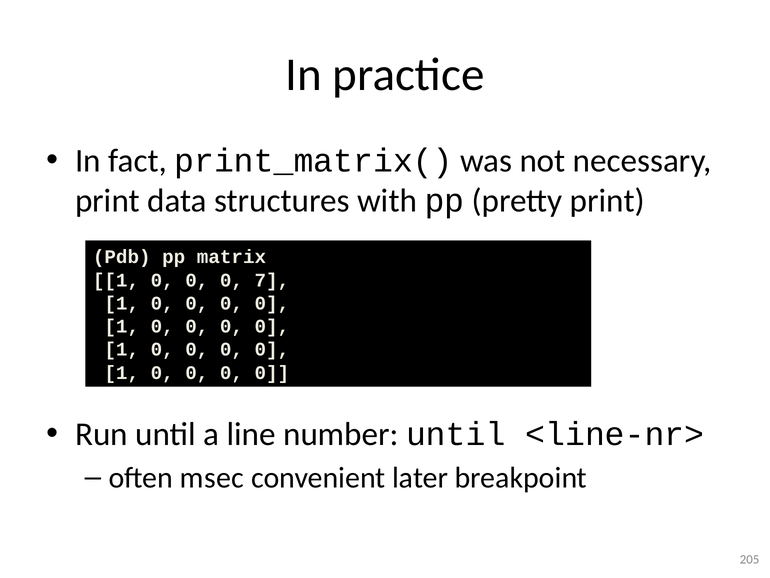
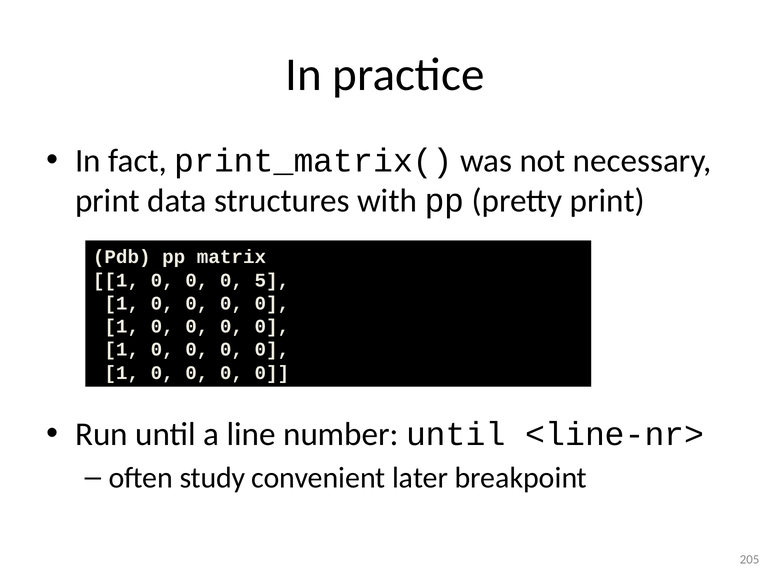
7: 7 -> 5 (272, 280)
msec: msec -> study (212, 478)
